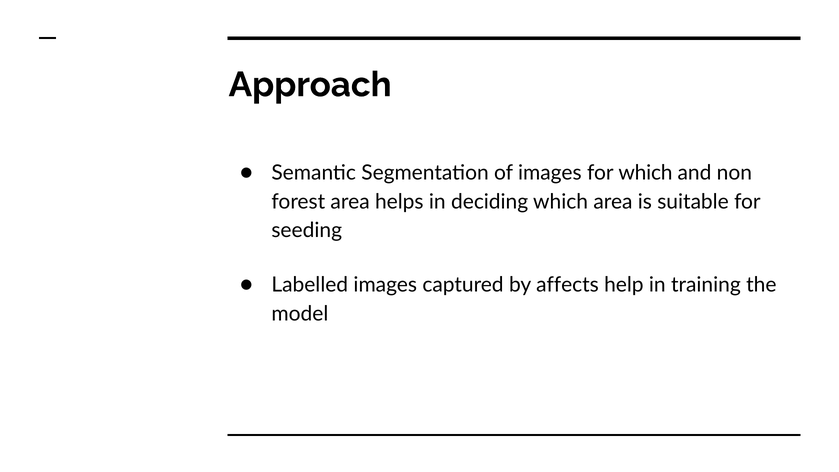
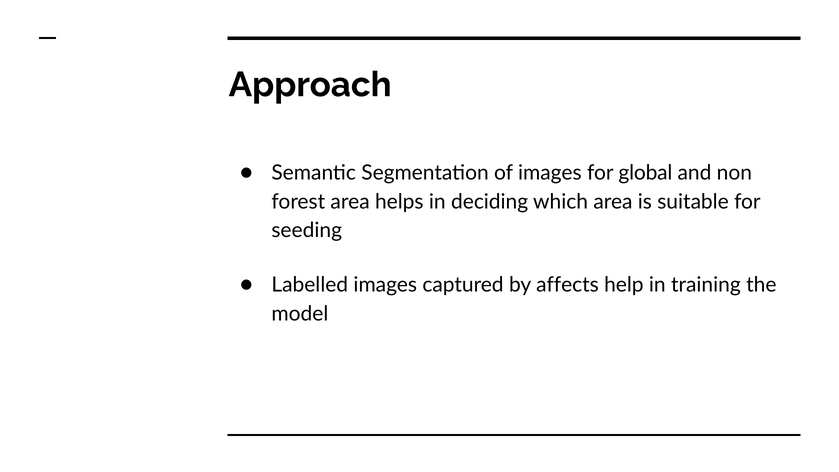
for which: which -> global (645, 173)
